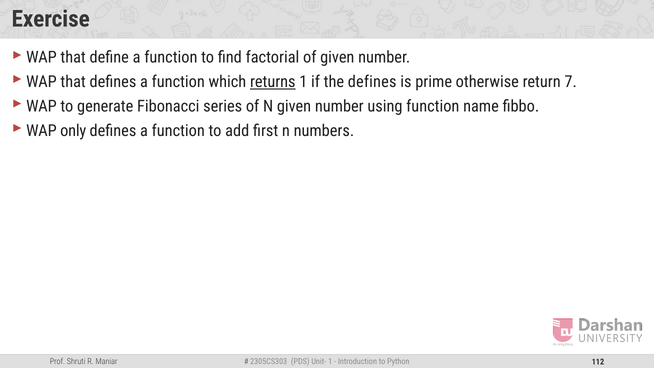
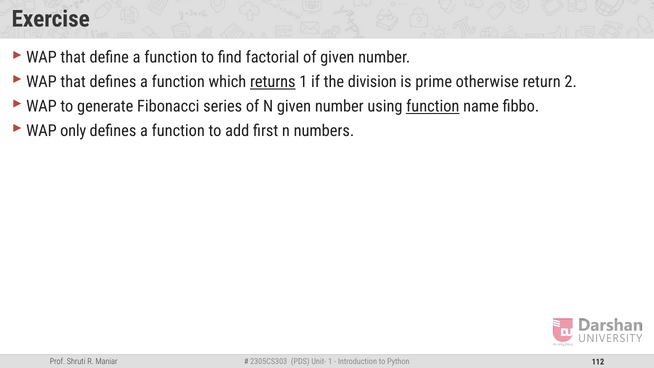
the defines: defines -> division (372, 82)
7: 7 -> 2 (571, 82)
function underline: none -> present (433, 106)
